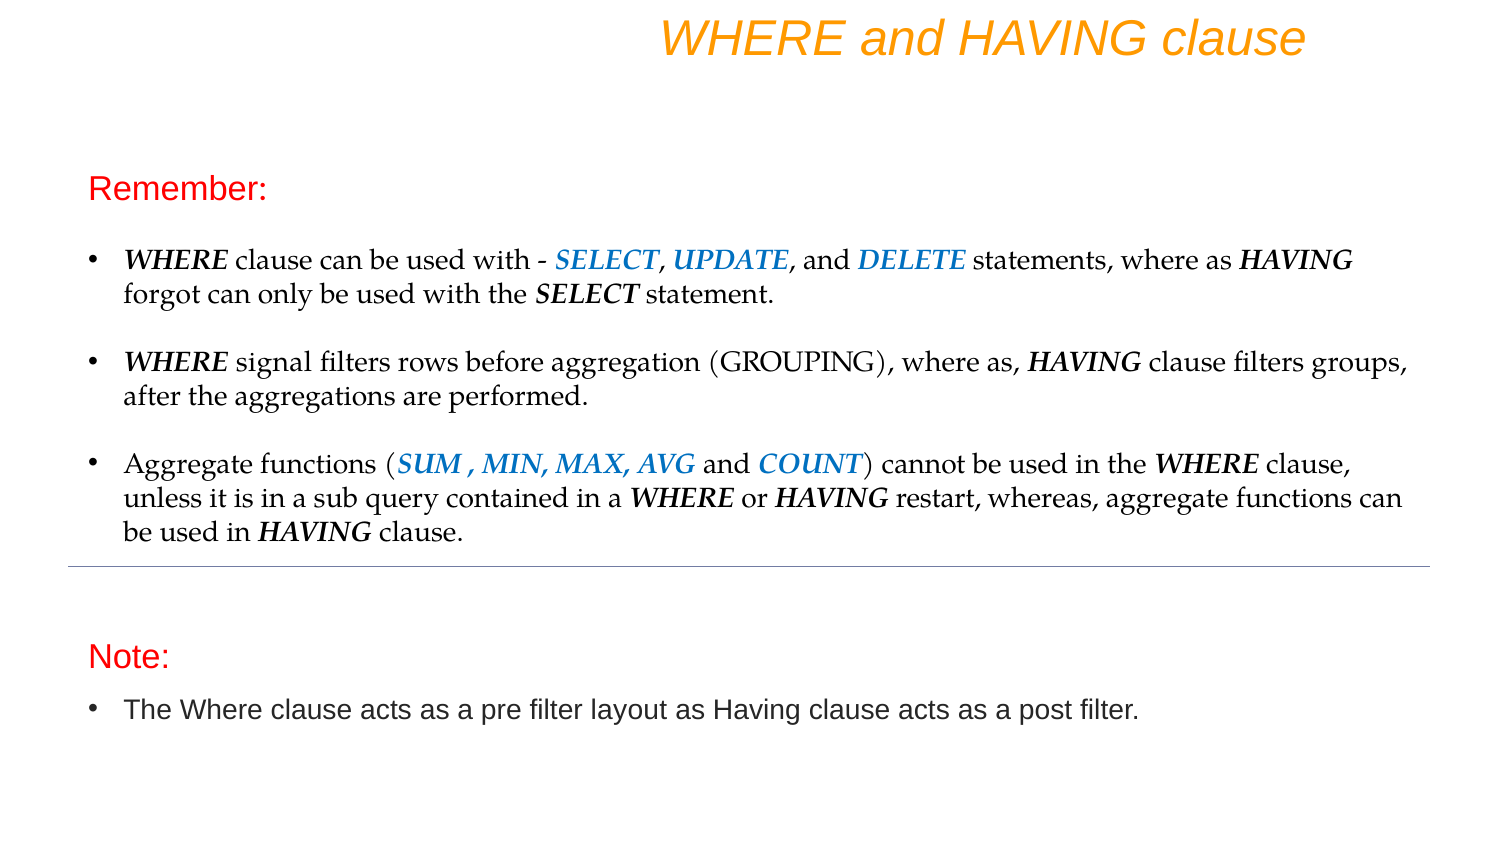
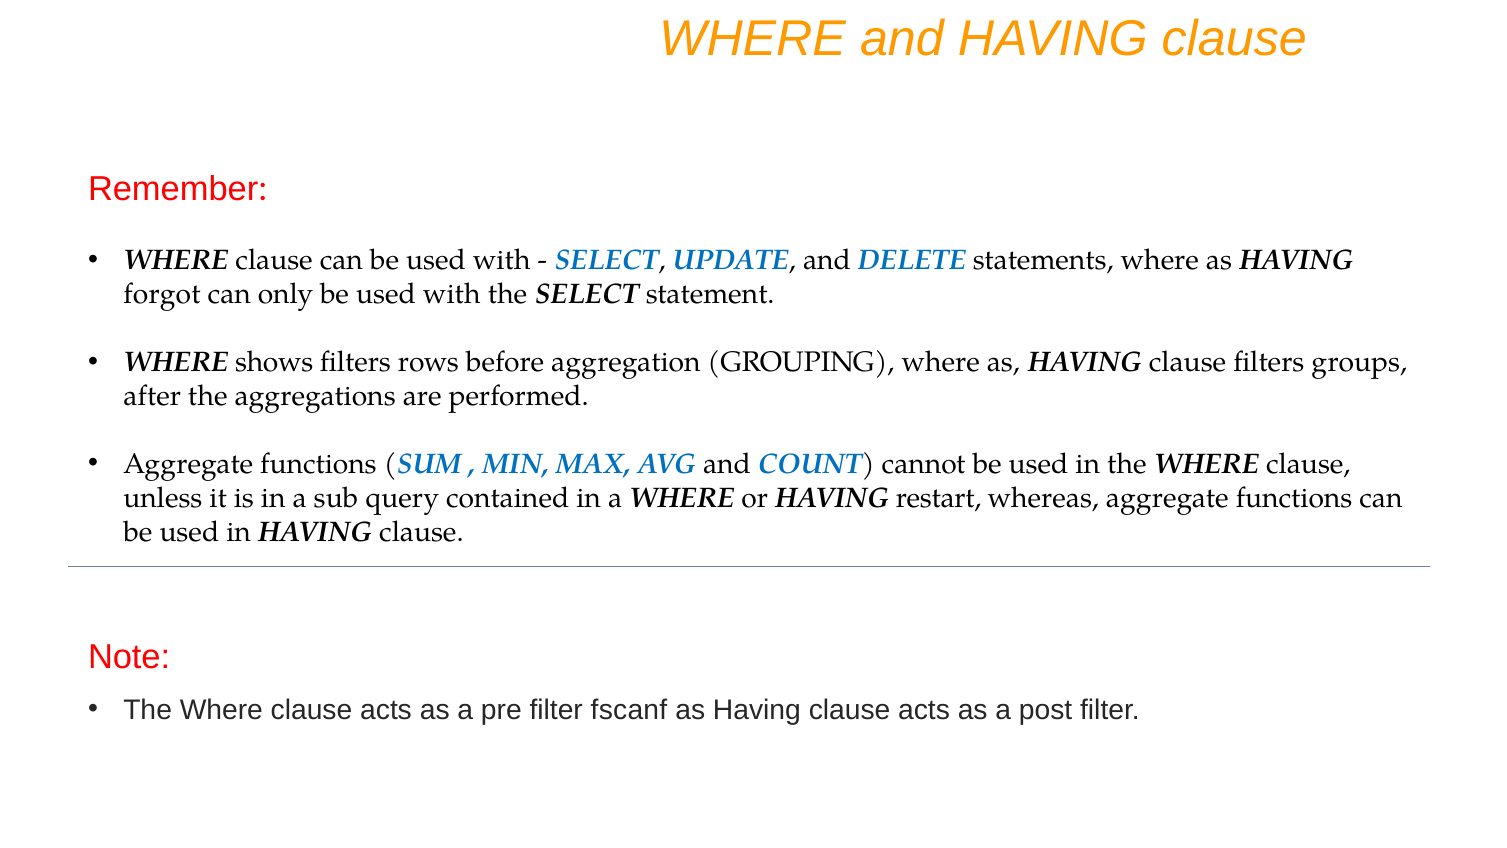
signal: signal -> shows (274, 362)
layout: layout -> fscanf (629, 710)
